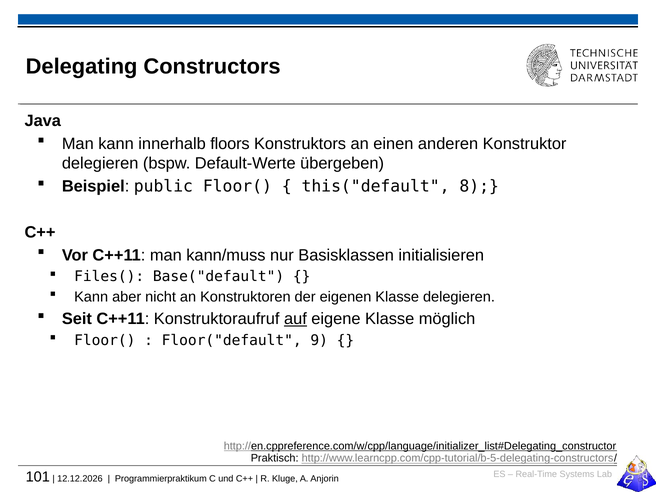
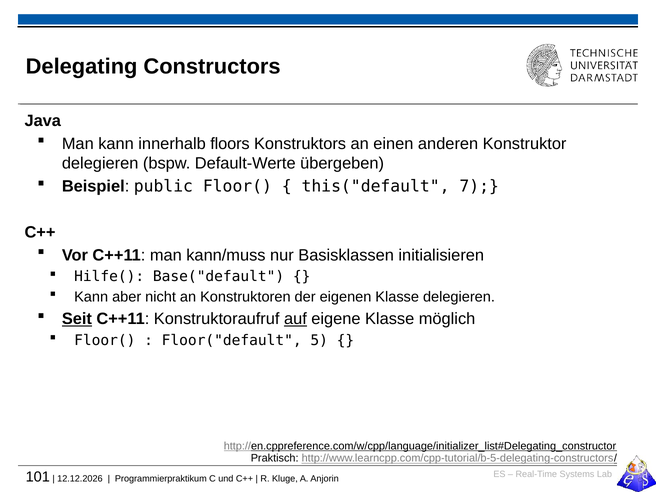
8: 8 -> 7 (479, 186)
Files(: Files( -> Hilfe( (109, 277)
Seit underline: none -> present (77, 319)
9: 9 -> 5 (319, 340)
